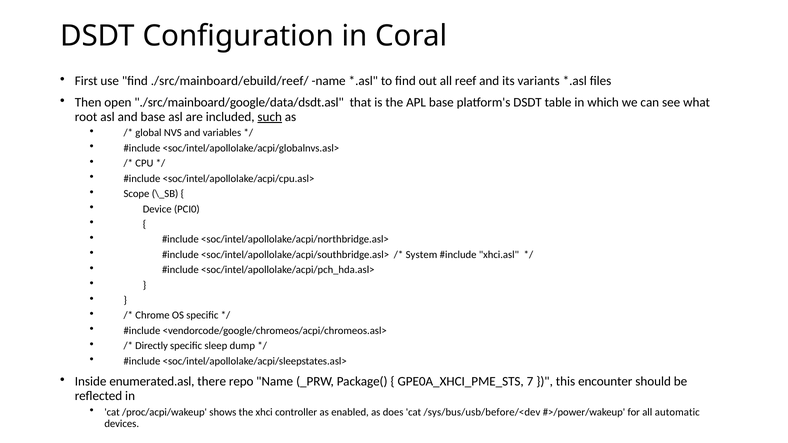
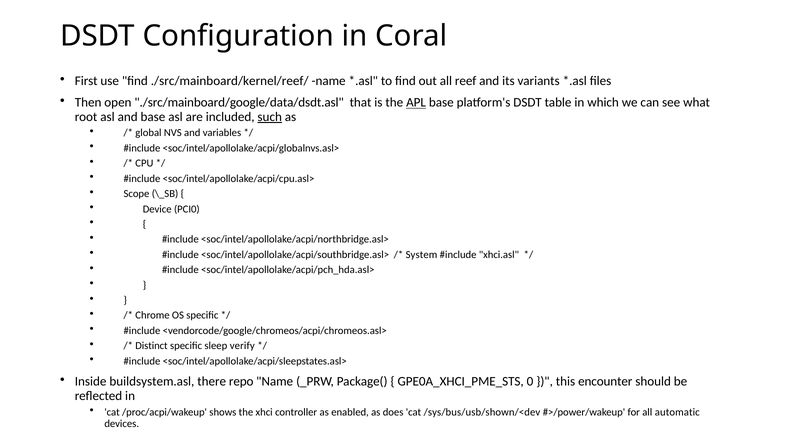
./src/mainboard/ebuild/reef/: ./src/mainboard/ebuild/reef/ -> ./src/mainboard/kernel/reef/ (230, 81)
APL underline: none -> present (416, 103)
Directly: Directly -> Distinct (152, 346)
dump: dump -> verify (242, 346)
enumerated.asl: enumerated.asl -> buildsystem.asl (152, 382)
7: 7 -> 0 (530, 382)
/sys/bus/usb/before/<dev: /sys/bus/usb/before/<dev -> /sys/bus/usb/shown/<dev (482, 412)
